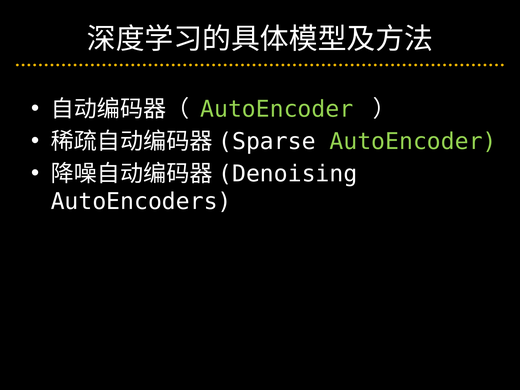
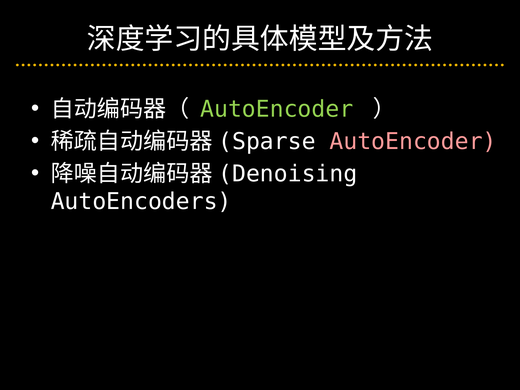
AutoEncoder colour: light green -> pink (413, 141)
